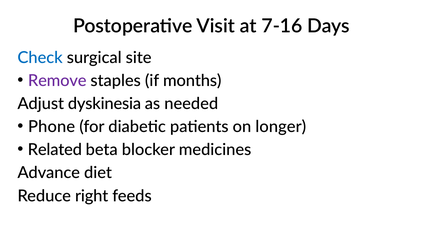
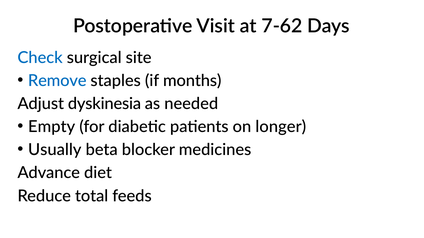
7-16: 7-16 -> 7-62 (282, 26)
Remove colour: purple -> blue (57, 81)
Phone: Phone -> Empty (52, 127)
Related: Related -> Usually (55, 150)
right: right -> total (92, 196)
